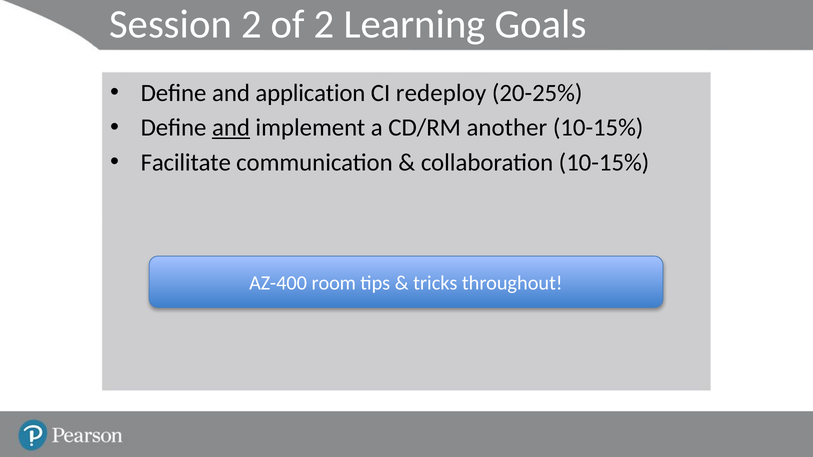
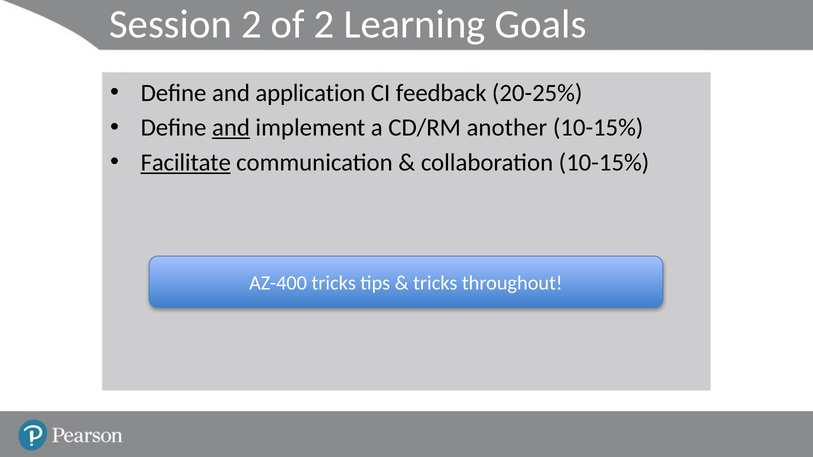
redeploy: redeploy -> feedback (441, 93)
Facilitate underline: none -> present (186, 163)
AZ-400 room: room -> tricks (334, 283)
